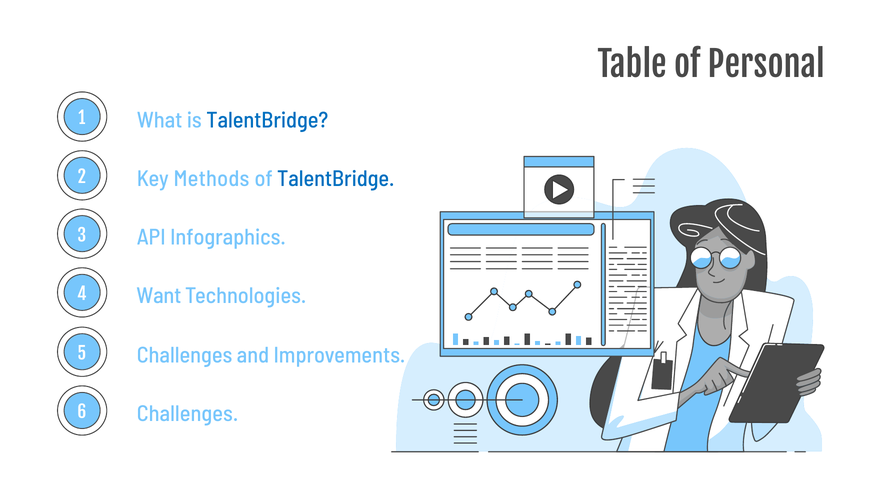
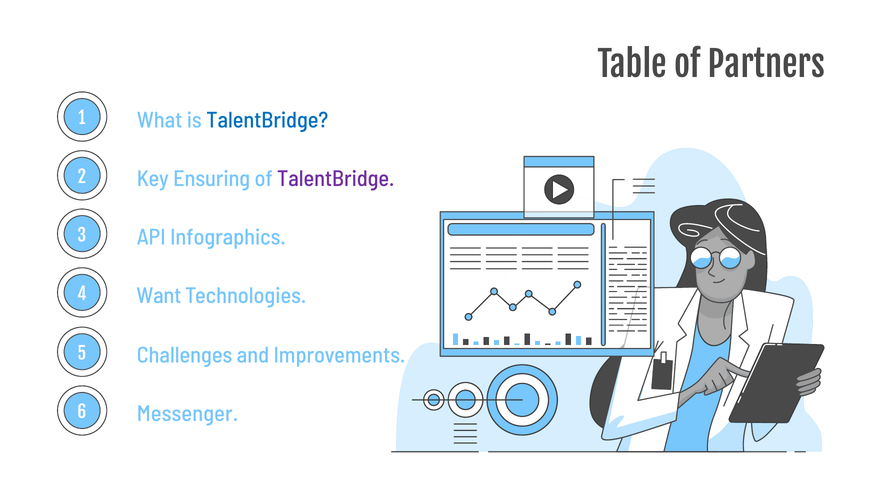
Personal: Personal -> Partners (766, 66)
Methods: Methods -> Ensuring (212, 179)
TalentBridge colour: blue -> purple (336, 179)
Challenges: Challenges -> Messenger (187, 414)
